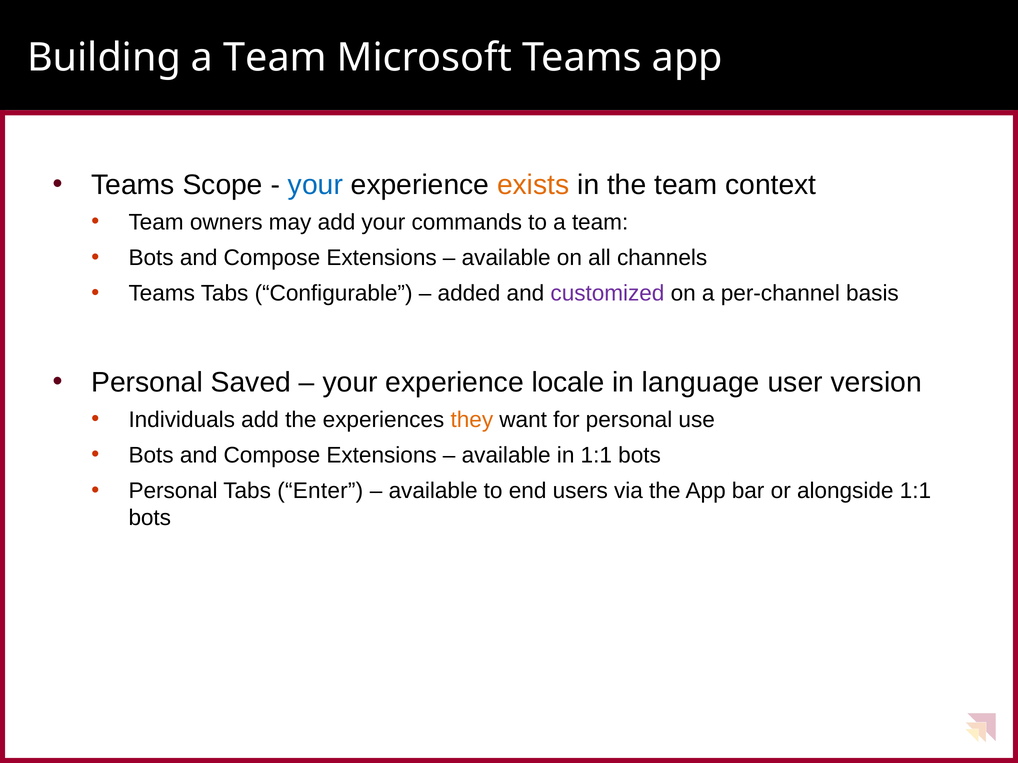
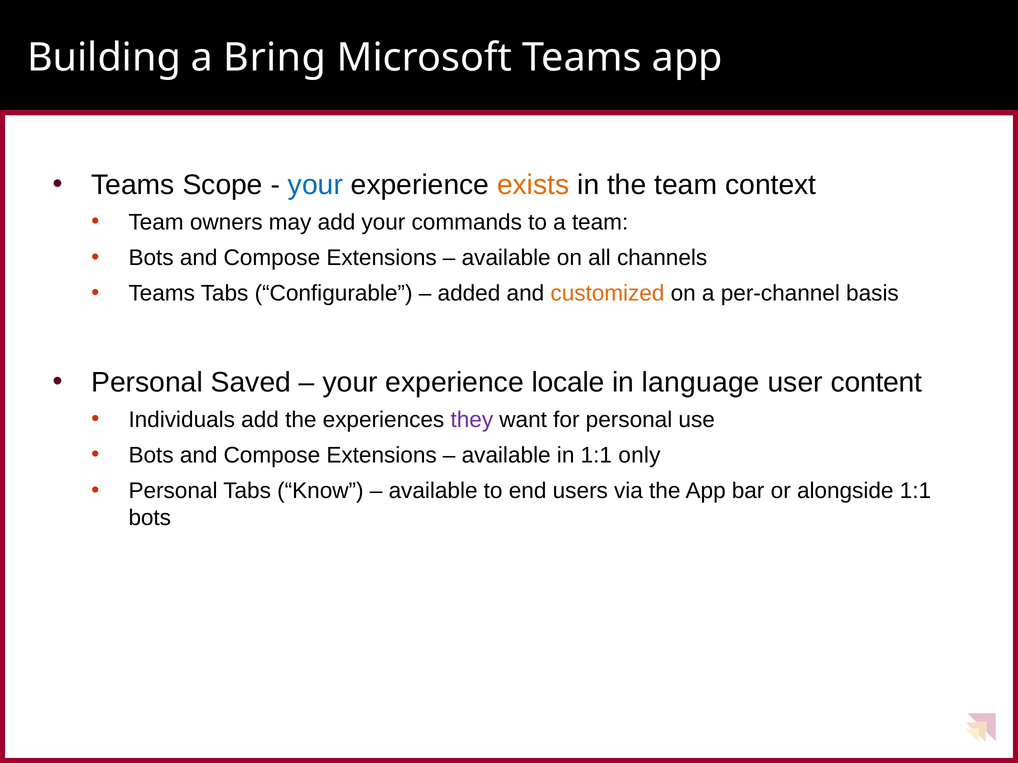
Building a Team: Team -> Bring (275, 58)
customized colour: purple -> orange (607, 294)
version: version -> content (876, 383)
they colour: orange -> purple (472, 420)
in 1:1 bots: bots -> only (639, 456)
Enter: Enter -> Know (320, 491)
